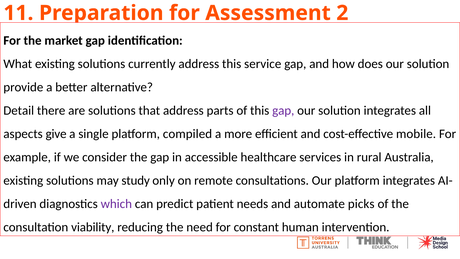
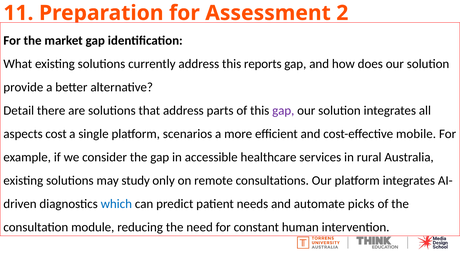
service: service -> reports (263, 64)
give: give -> cost (56, 134)
compiled: compiled -> scenarios (188, 134)
which colour: purple -> blue (116, 204)
viability: viability -> module (93, 227)
